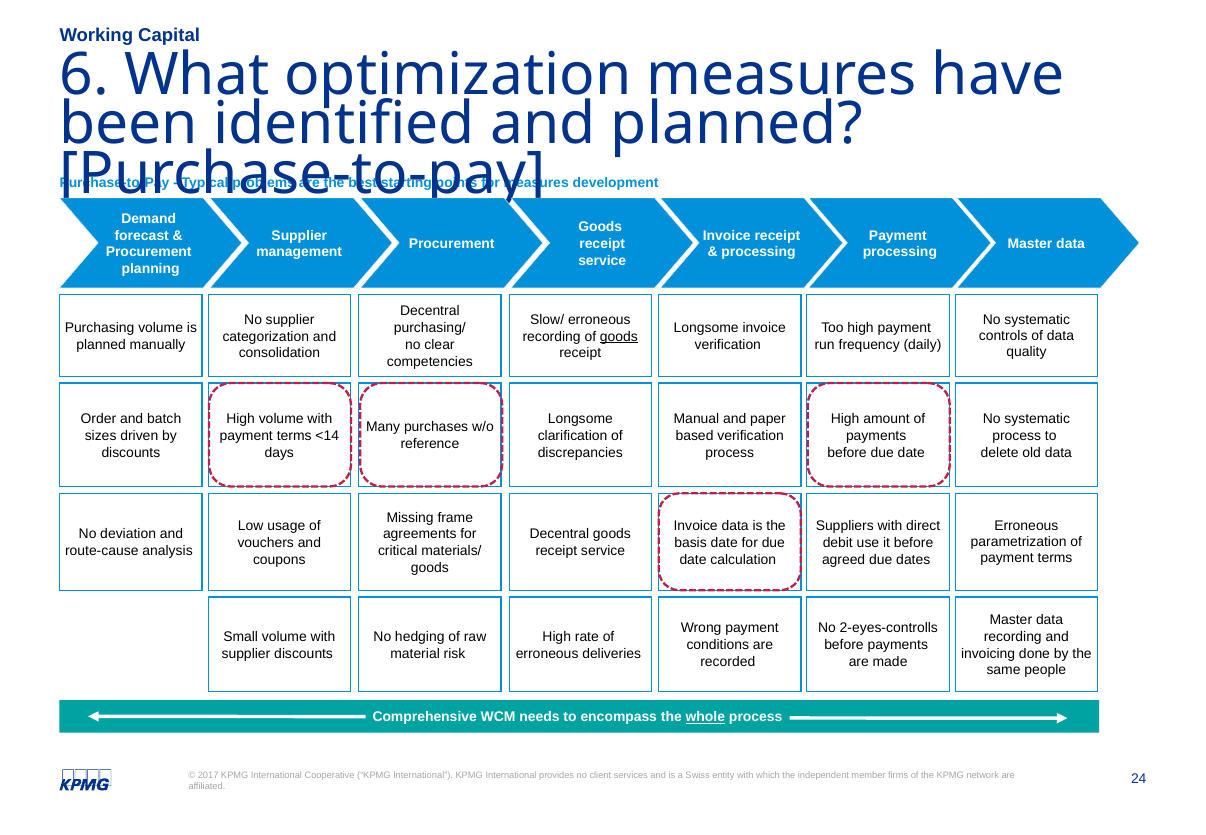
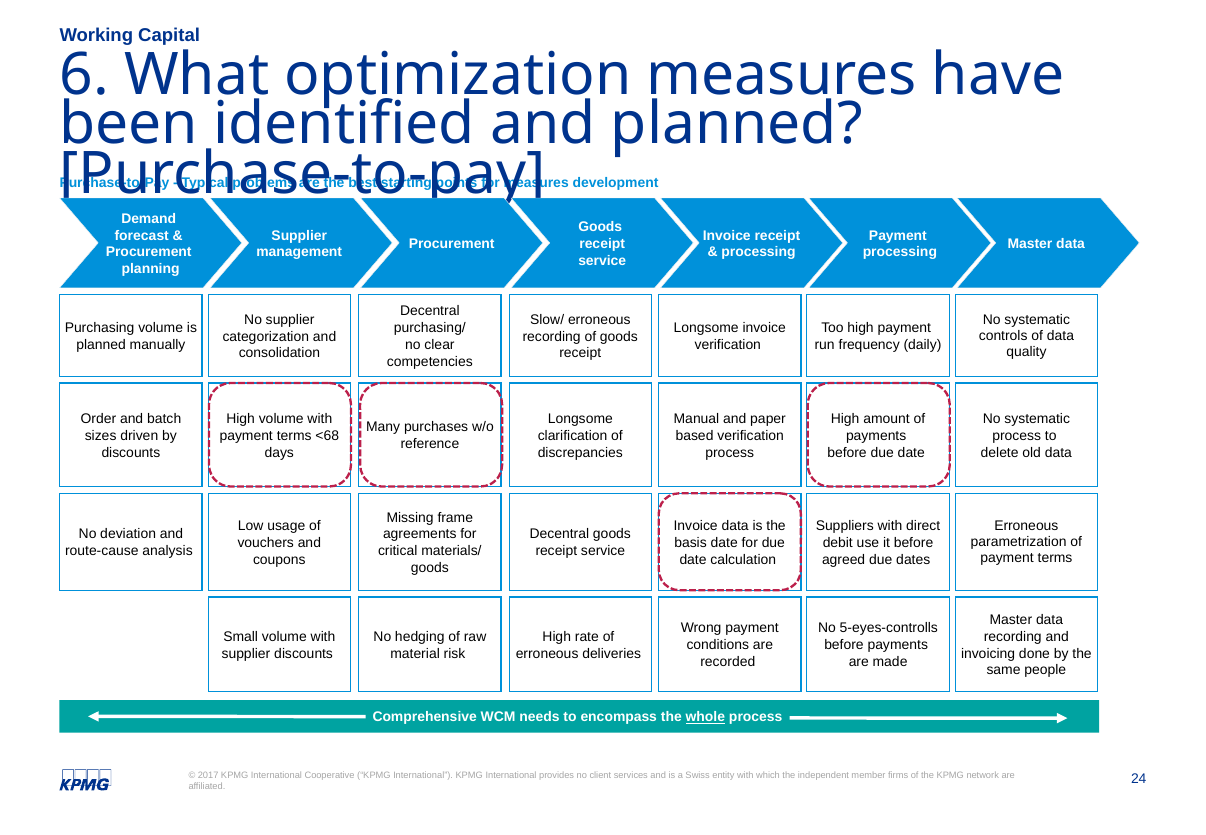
goods underline: present -> none (619, 336)
<14: <14 -> <68 (327, 436)
2-eyes-controlls: 2-eyes-controlls -> 5-eyes-controlls (889, 628)
